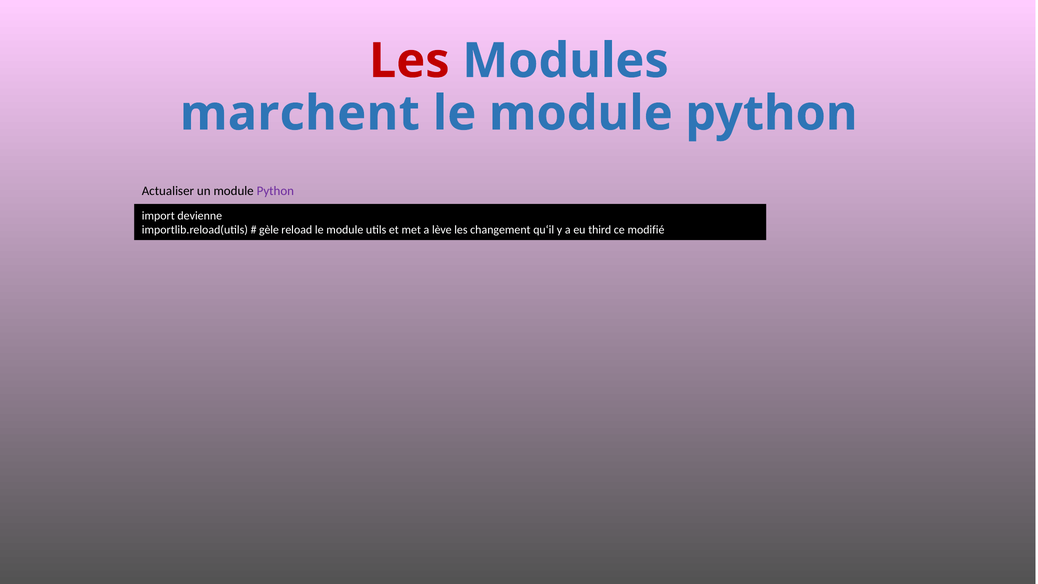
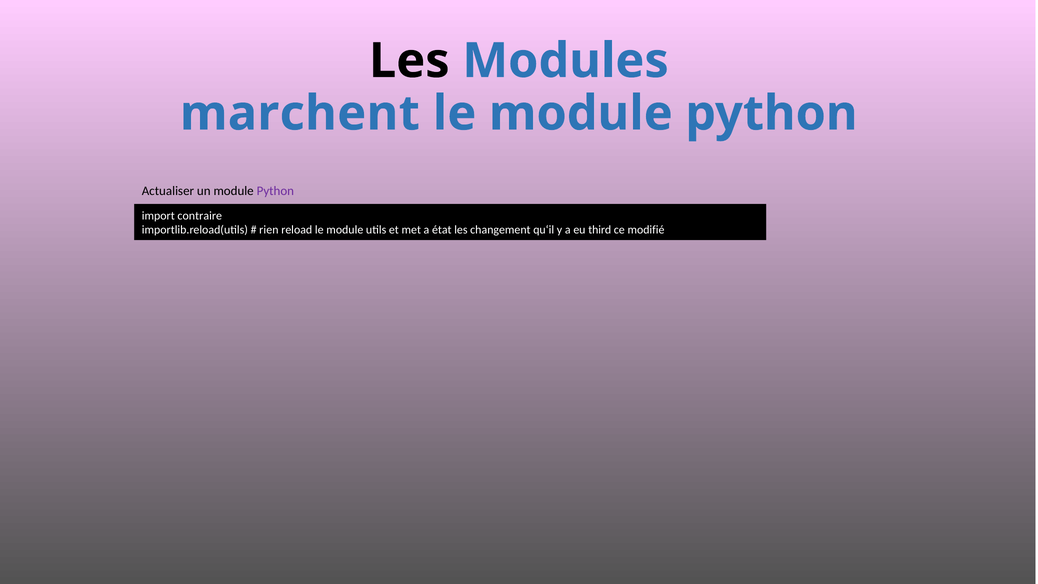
Les colour: red -> black (409, 61)
devienne: devienne -> contraire (200, 216)
gèle: gèle -> rien (269, 230)
lève: lève -> état (442, 230)
